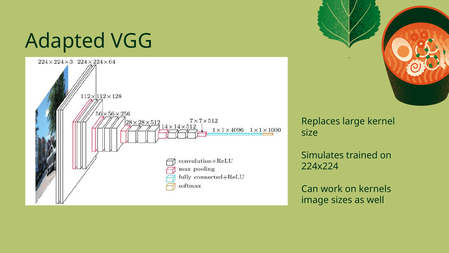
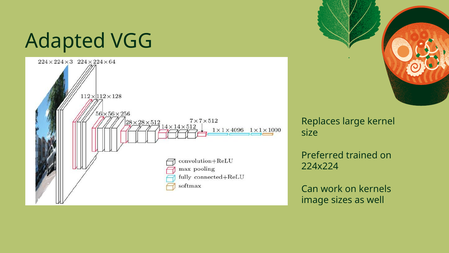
Simulates: Simulates -> Preferred (322, 155)
